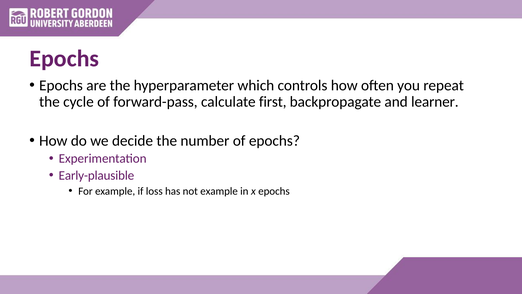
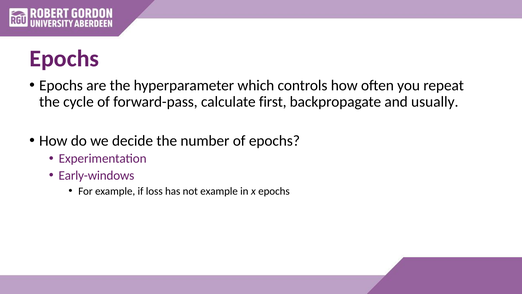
learner: learner -> usually (435, 102)
Early-plausible: Early-plausible -> Early-windows (96, 175)
